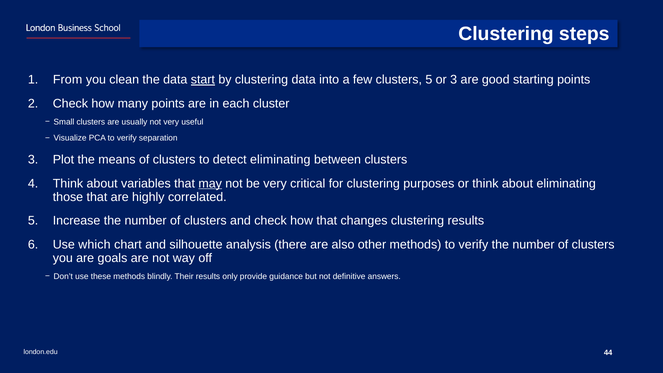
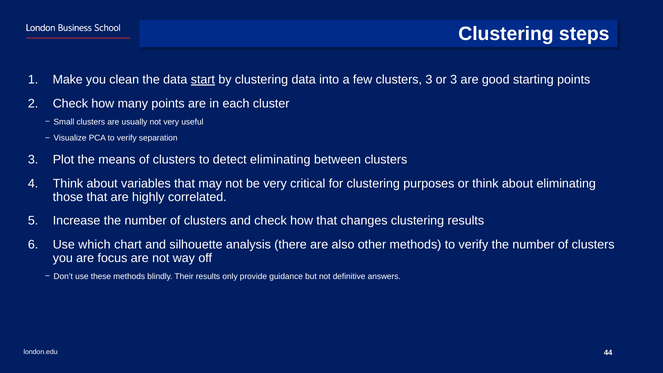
From: From -> Make (68, 80)
clusters 5: 5 -> 3 (429, 80)
may underline: present -> none (210, 183)
goals: goals -> focus (112, 258)
